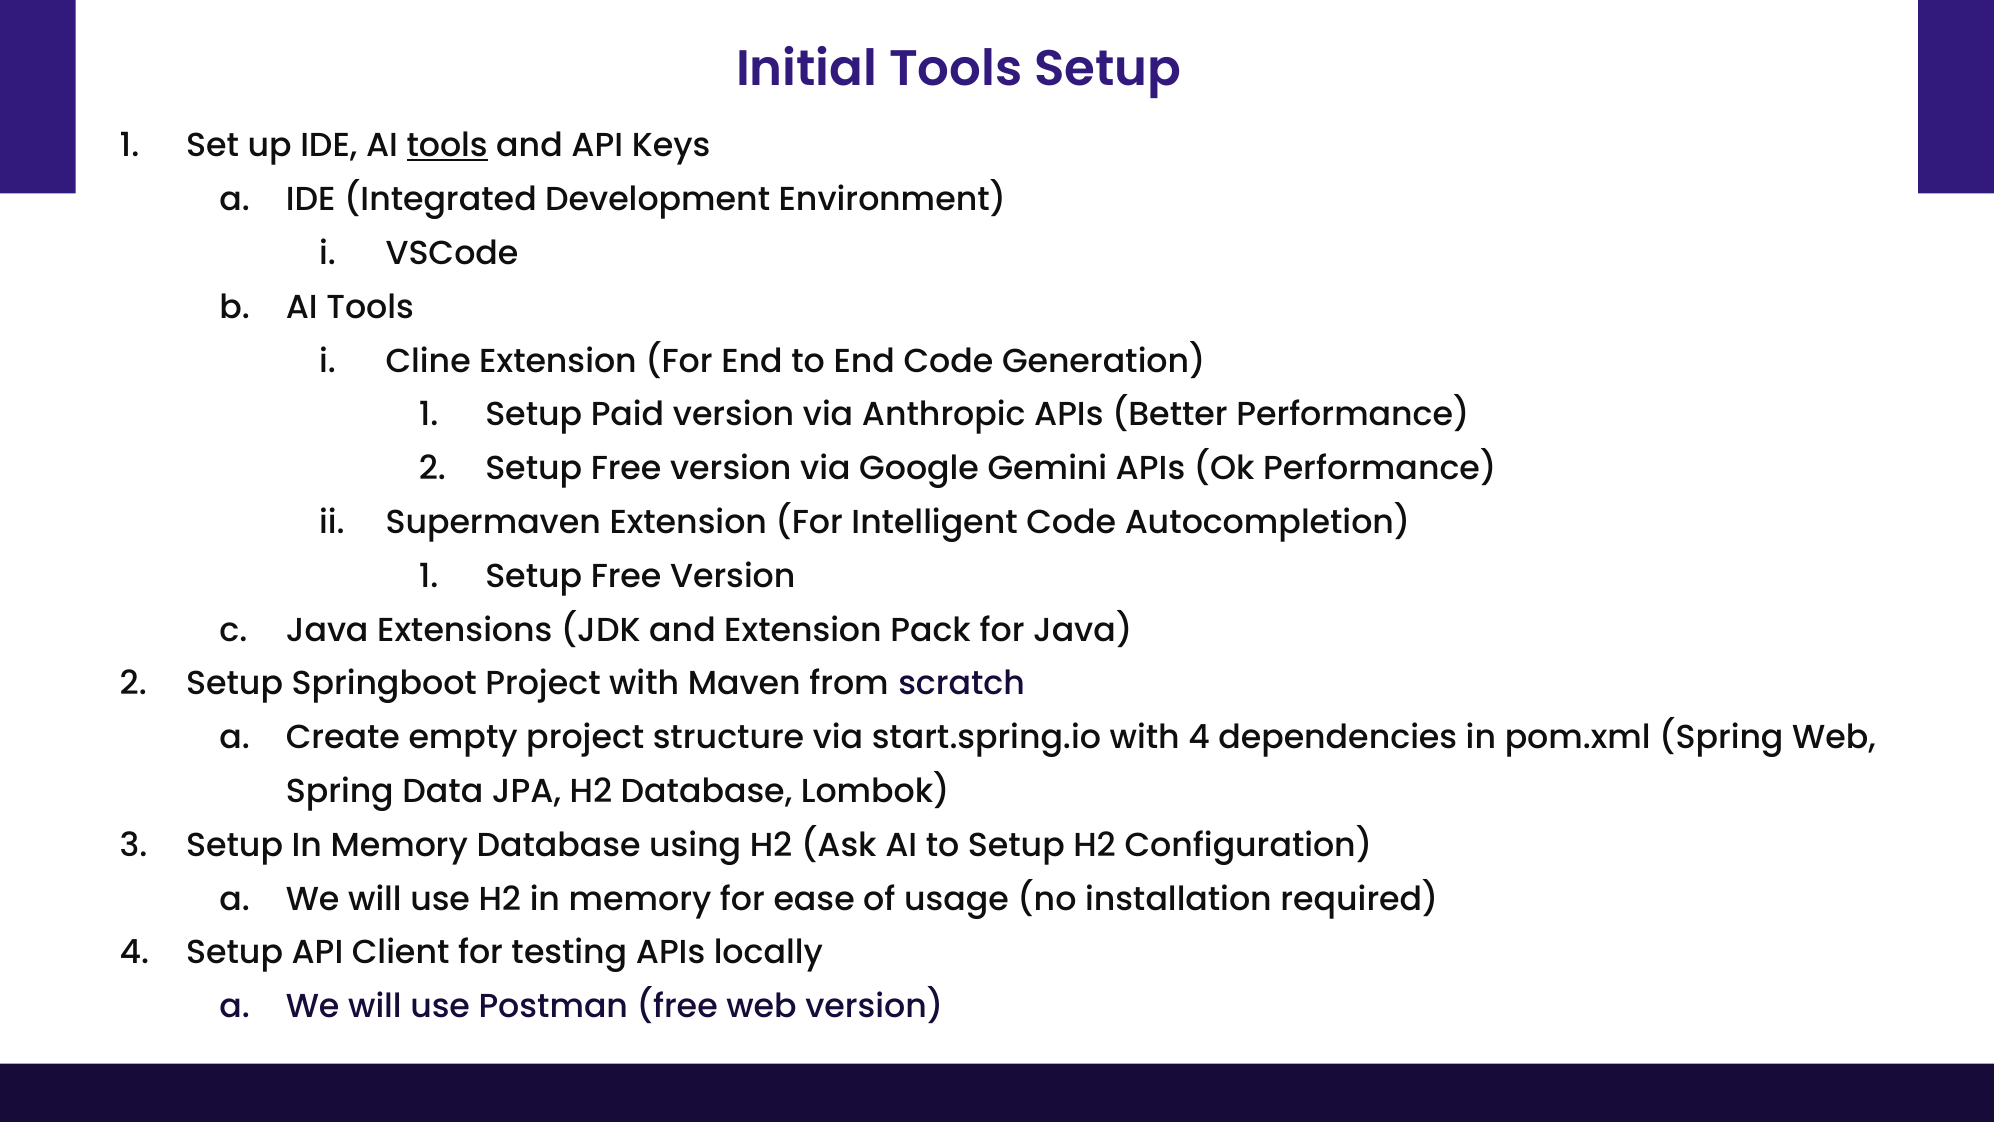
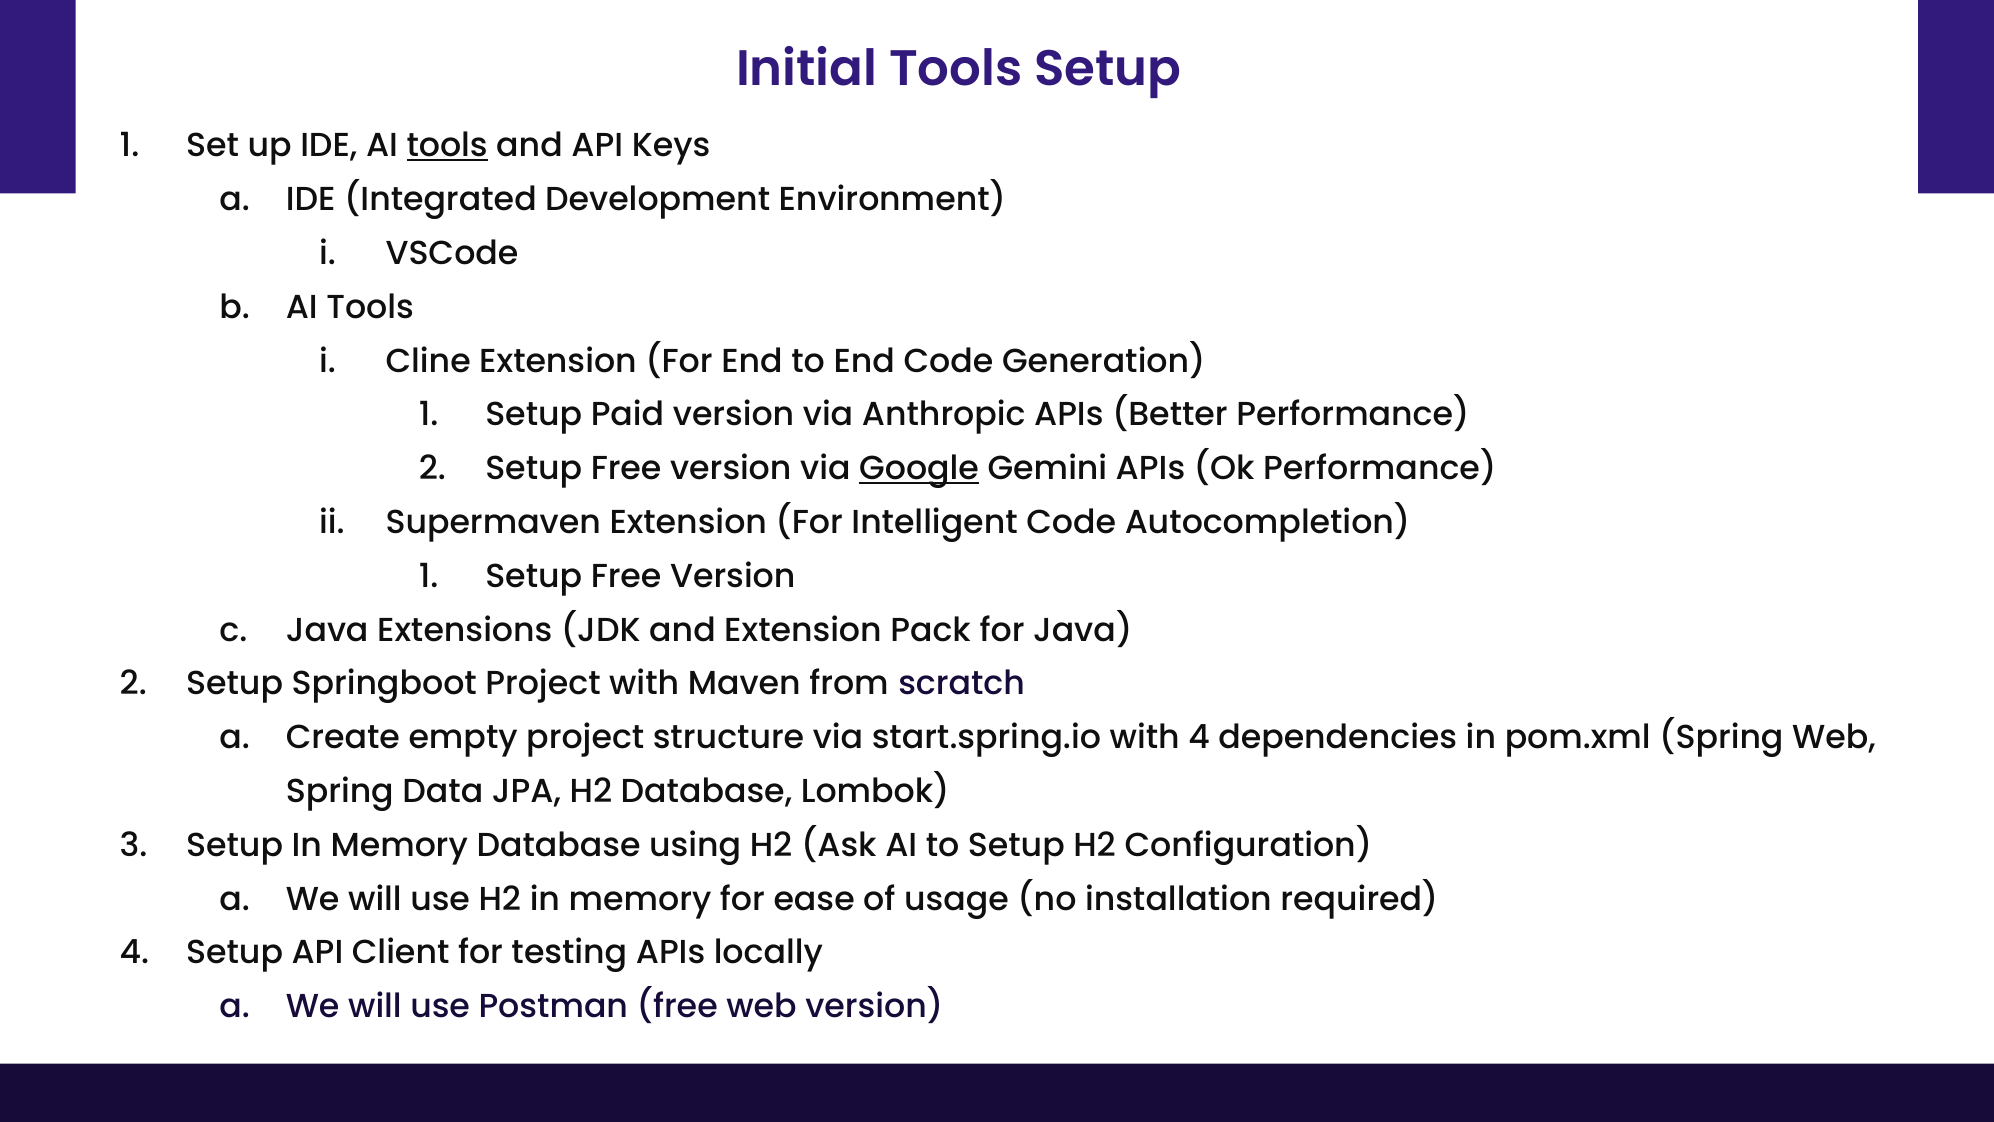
Google underline: none -> present (919, 469)
